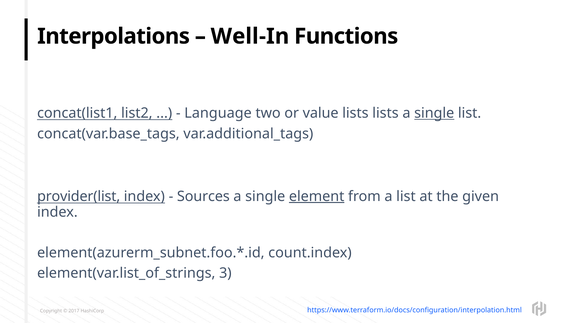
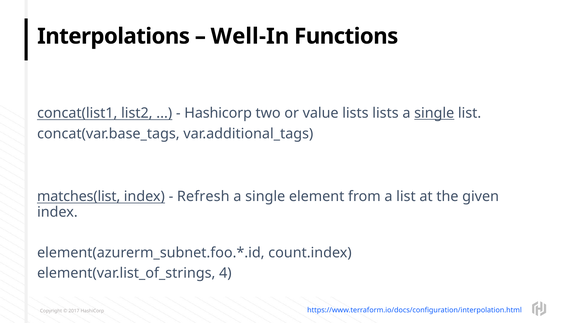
Language: Language -> Hashicorp (218, 113)
provider(list: provider(list -> matches(list (79, 196)
Sources: Sources -> Refresh (203, 196)
element underline: present -> none (317, 196)
3: 3 -> 4 (225, 273)
